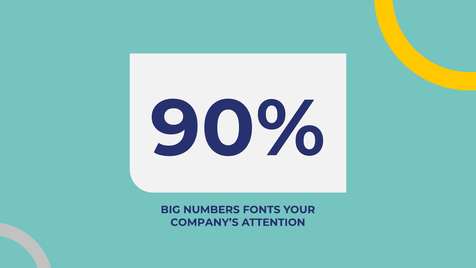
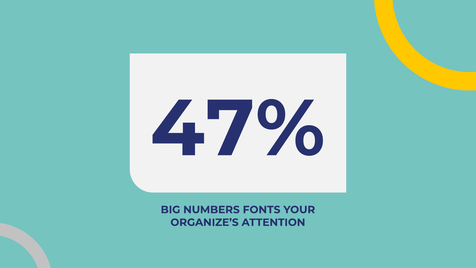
90%: 90% -> 47% (238, 129)
COMPANY’S: COMPANY’S -> ORGANIZE’S (205, 222)
